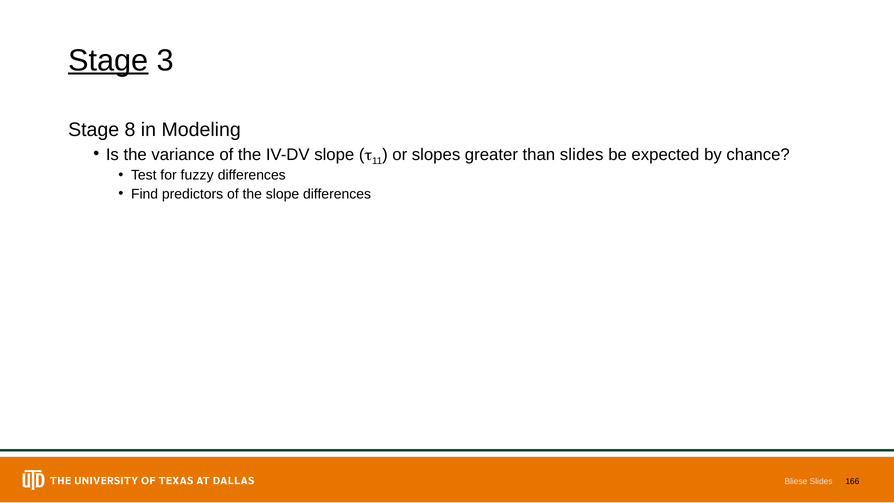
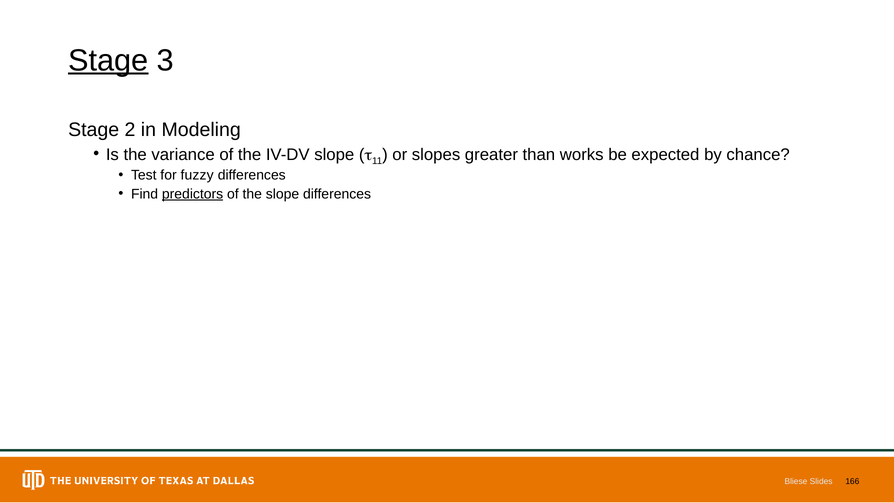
8: 8 -> 2 (130, 130)
than slides: slides -> works (582, 155)
predictors underline: none -> present (193, 194)
